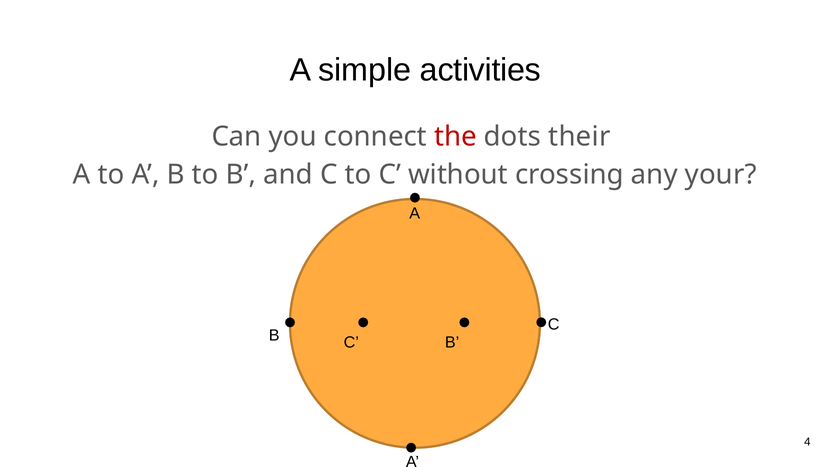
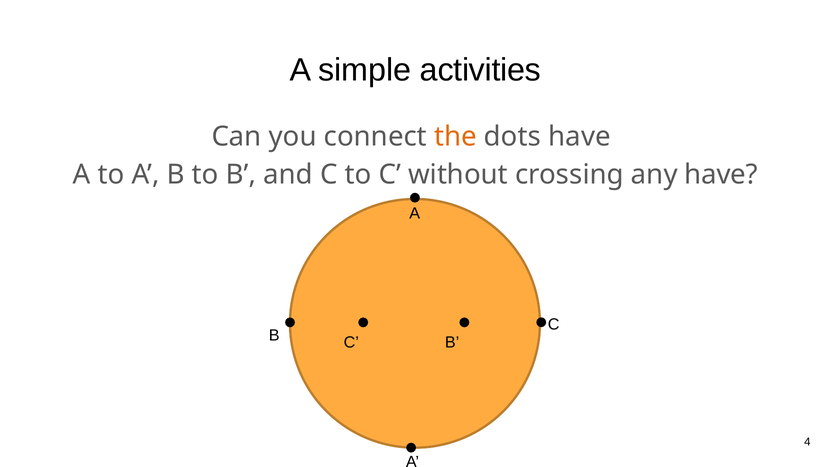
the colour: red -> orange (455, 136)
dots their: their -> have (580, 136)
any your: your -> have (721, 175)
